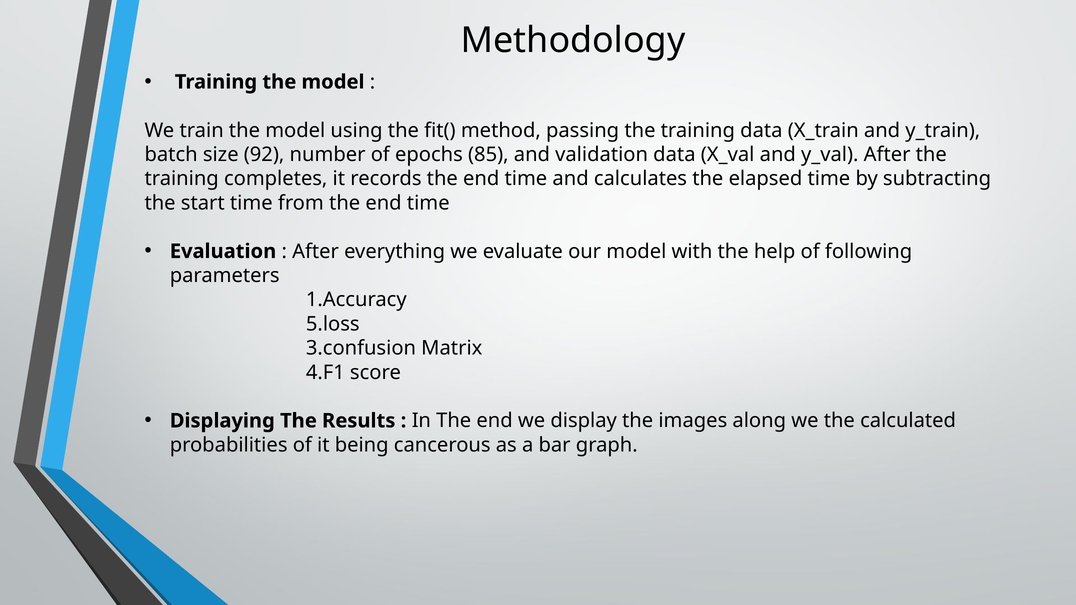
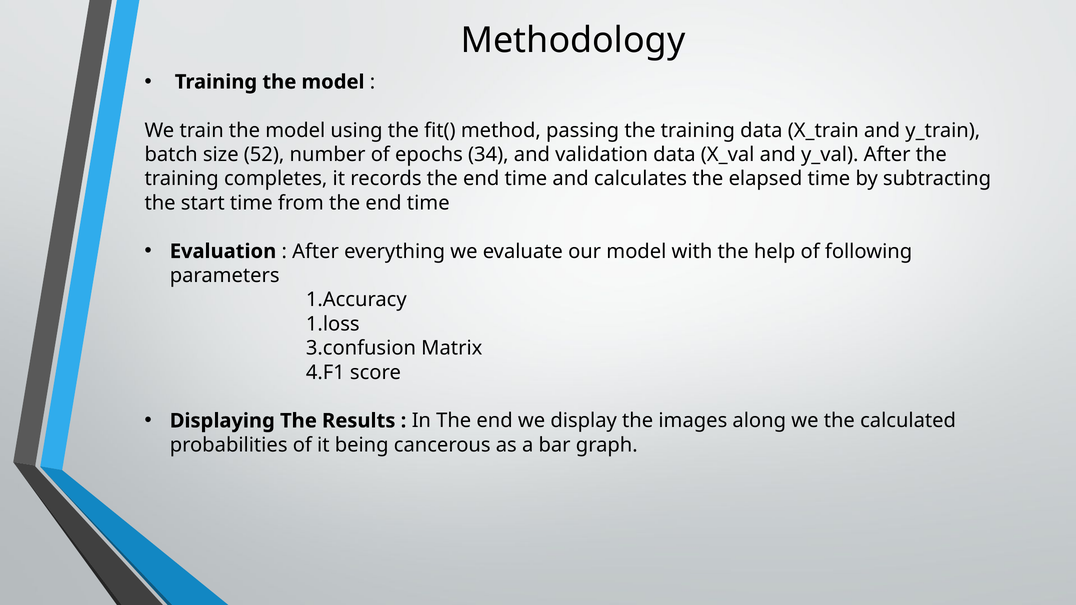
92: 92 -> 52 (264, 155)
85: 85 -> 34 (488, 155)
5.loss: 5.loss -> 1.loss (333, 324)
